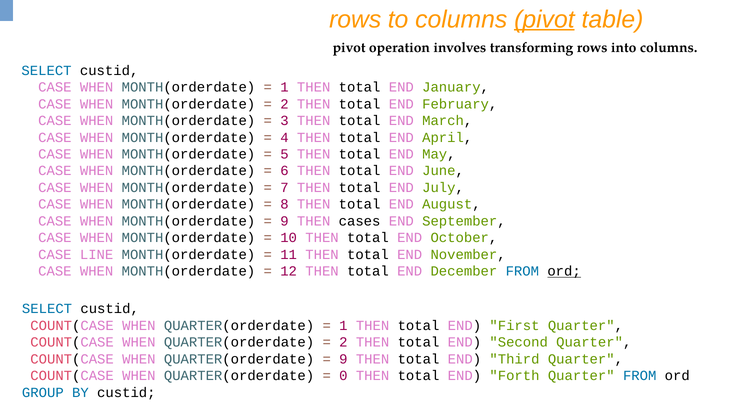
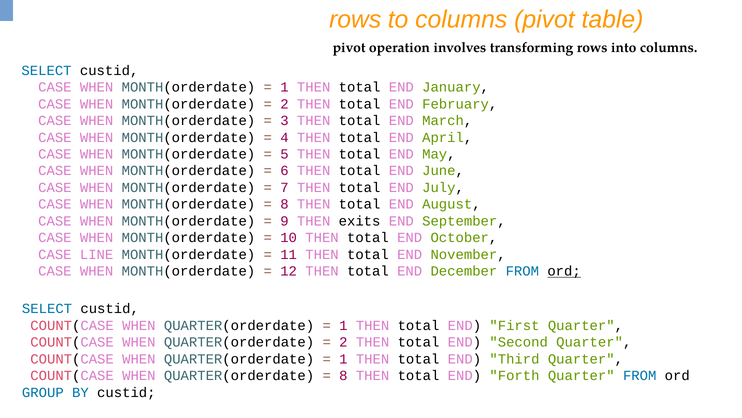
pivot underline: present -> none (544, 19)
cases: cases -> exits (360, 221)
9: 9 -> 1 (343, 358)
0: 0 -> 8 (343, 375)
